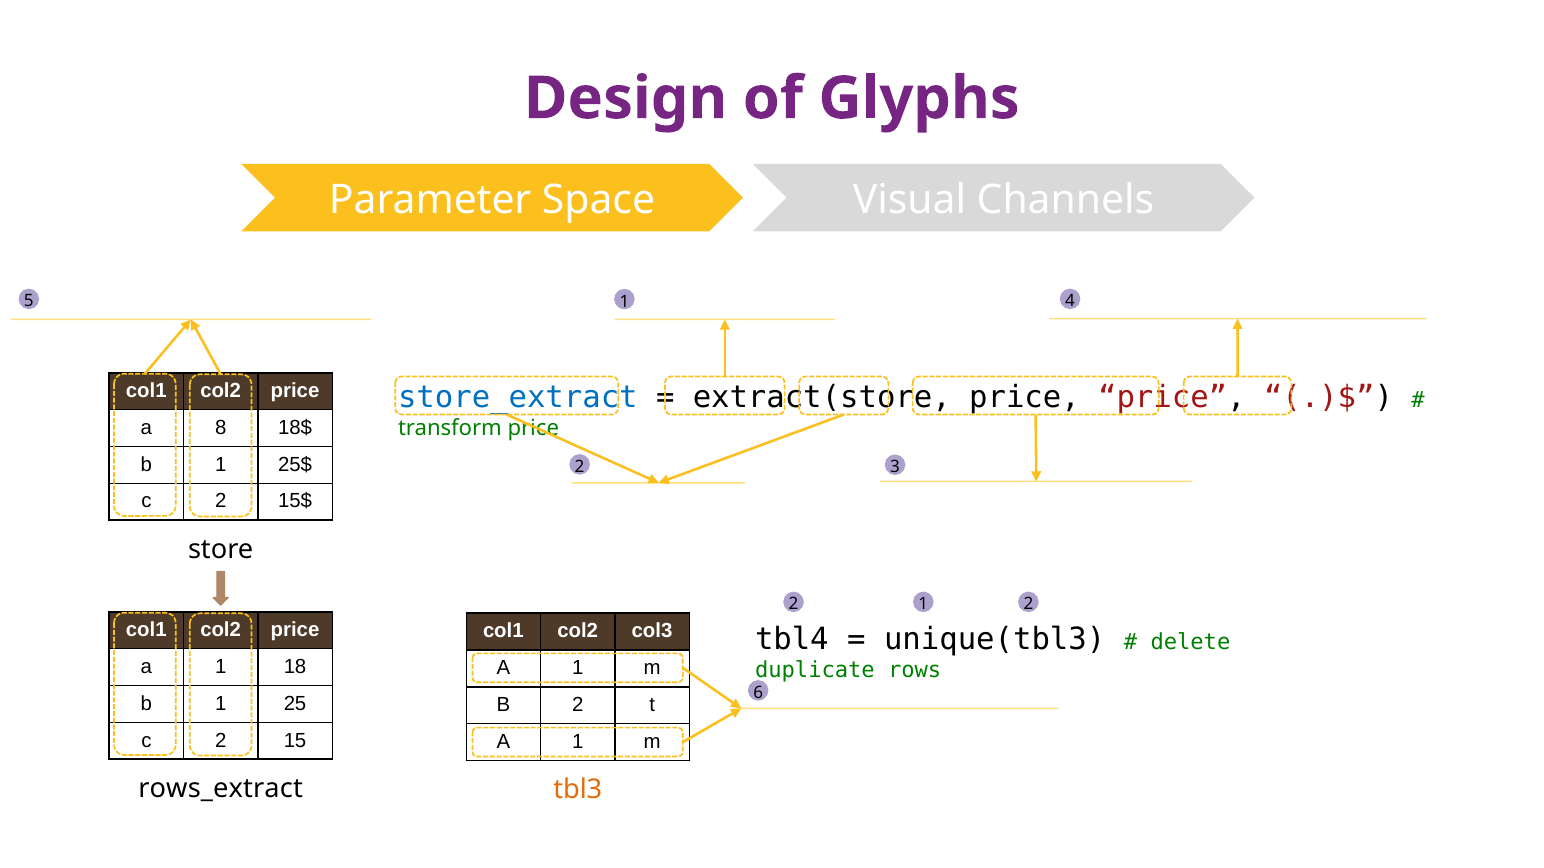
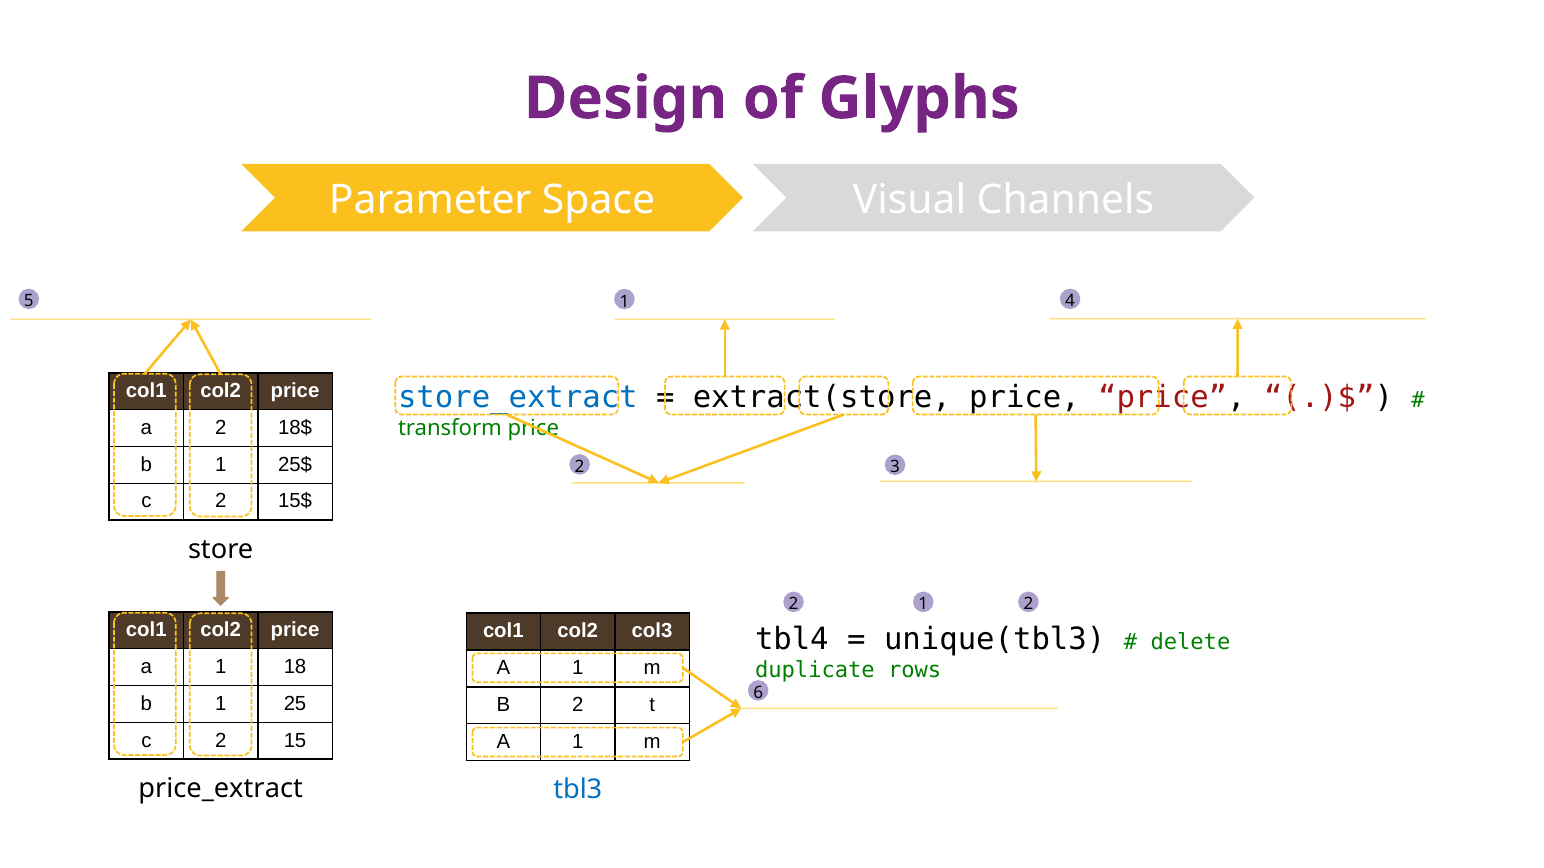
a 8: 8 -> 2 (221, 428)
rows_extract: rows_extract -> price_extract (221, 789)
tbl3 colour: orange -> blue (578, 790)
